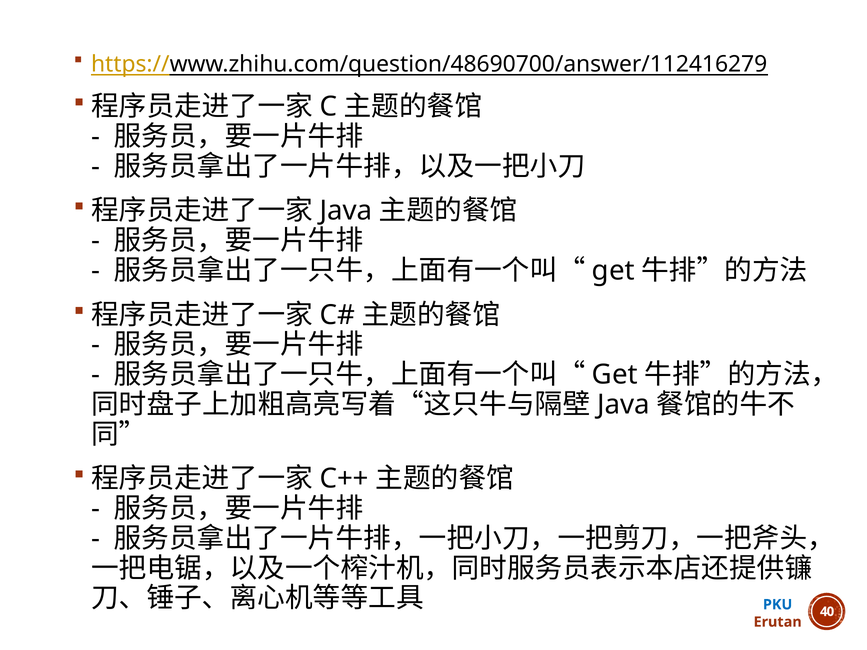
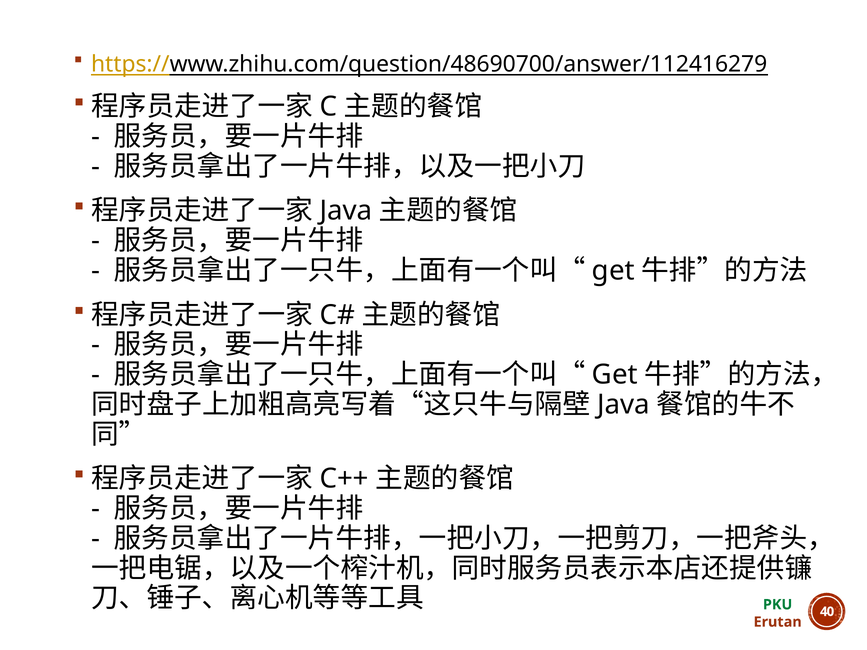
PKU colour: blue -> green (778, 605)
